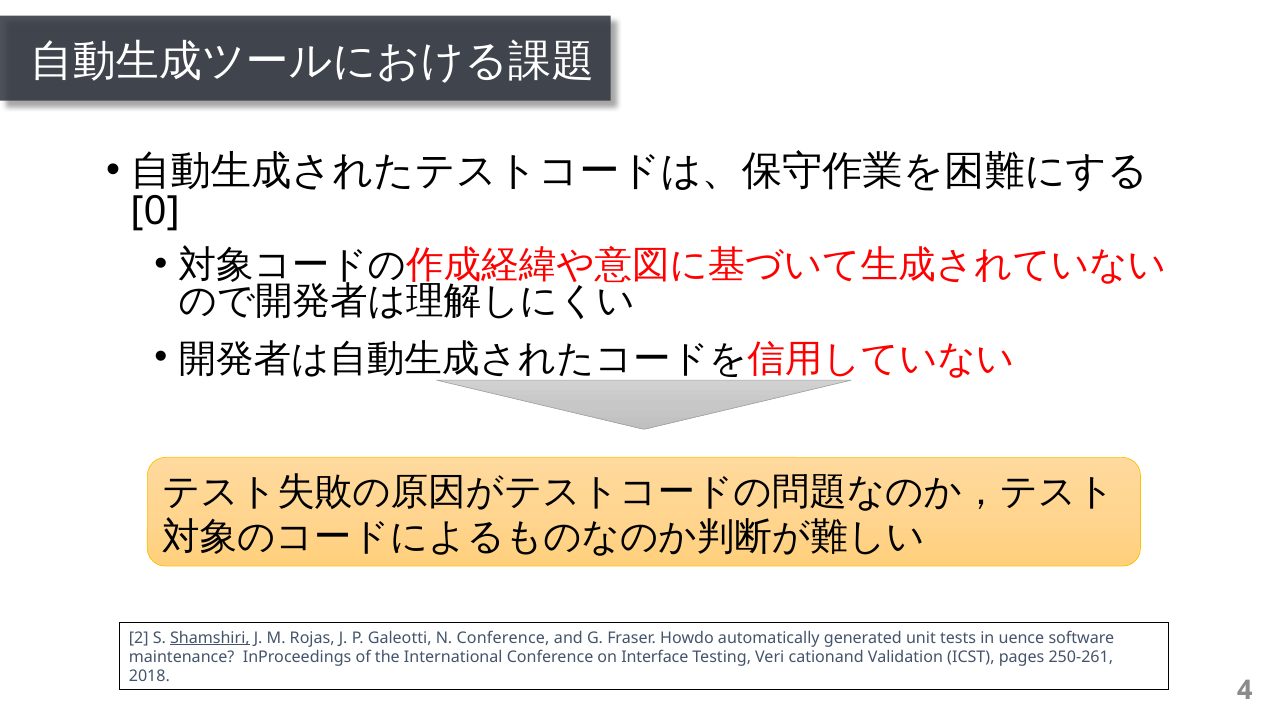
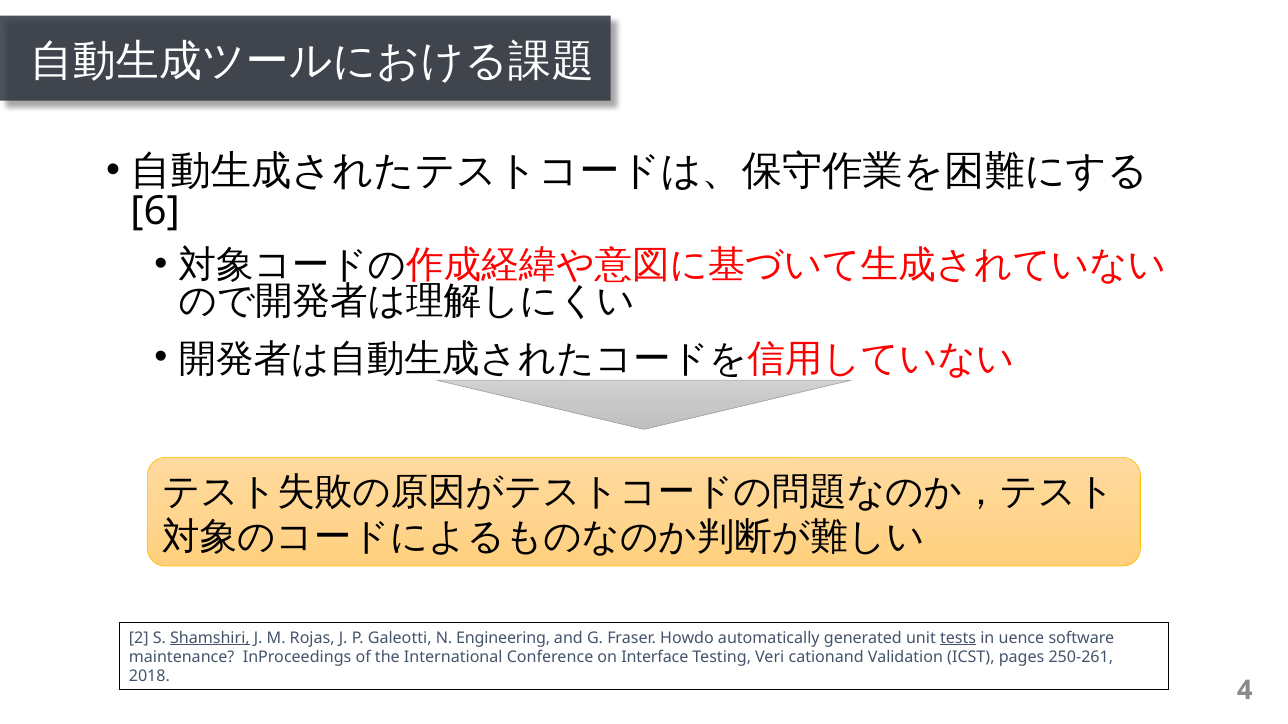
0: 0 -> 6 (155, 211)
N Conference: Conference -> Engineering (503, 638)
tests underline: none -> present (958, 638)
